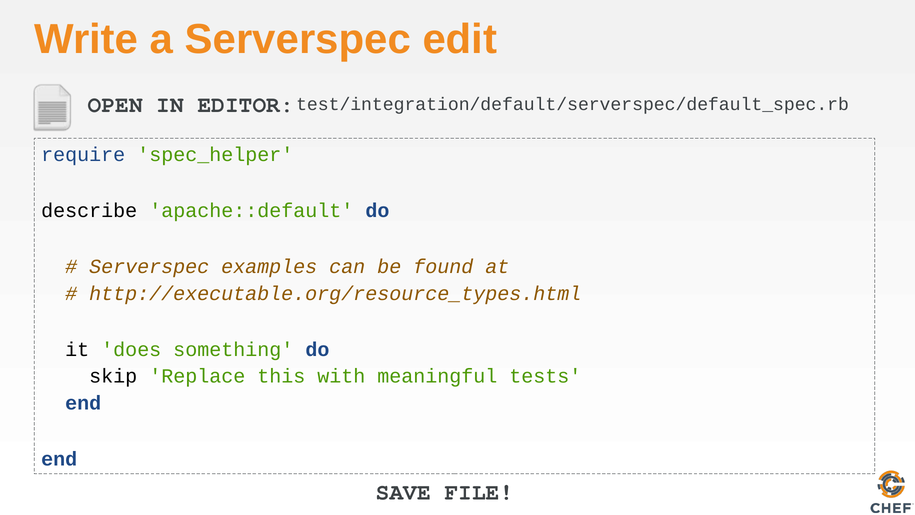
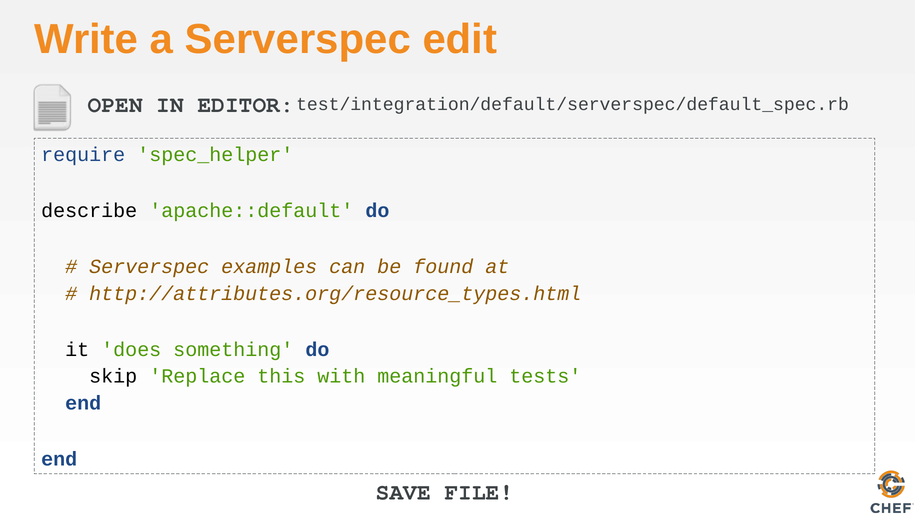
http://executable.org/resource_types.html: http://executable.org/resource_types.html -> http://attributes.org/resource_types.html (335, 293)
